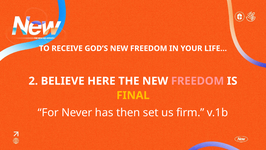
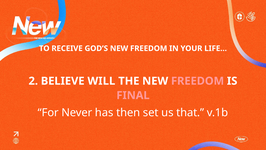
HERE: HERE -> WILL (101, 81)
FINAL colour: yellow -> pink (133, 95)
firm: firm -> that (190, 112)
